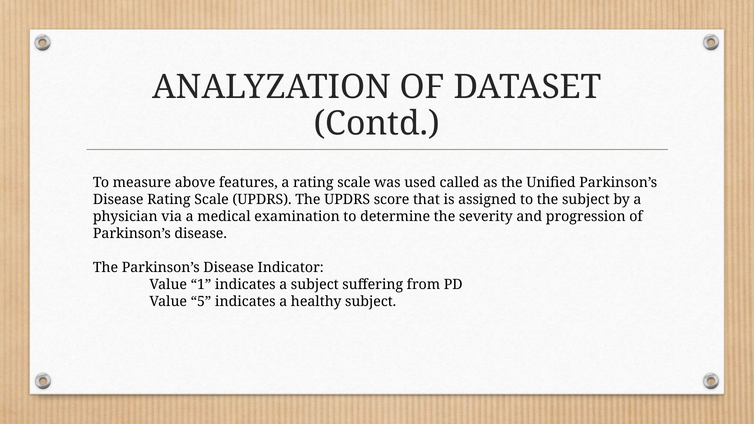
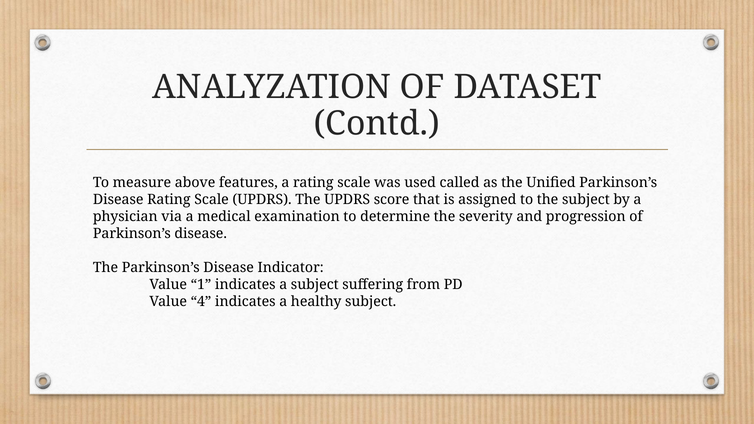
5: 5 -> 4 (201, 301)
